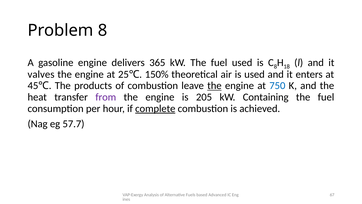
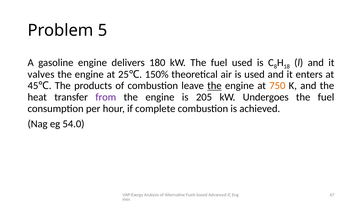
Problem 8: 8 -> 5 (103, 30)
365: 365 -> 180 (157, 62)
750 colour: blue -> orange (277, 86)
Containing: Containing -> Undergoes (266, 97)
complete underline: present -> none (155, 108)
57.7: 57.7 -> 54.0 (73, 124)
